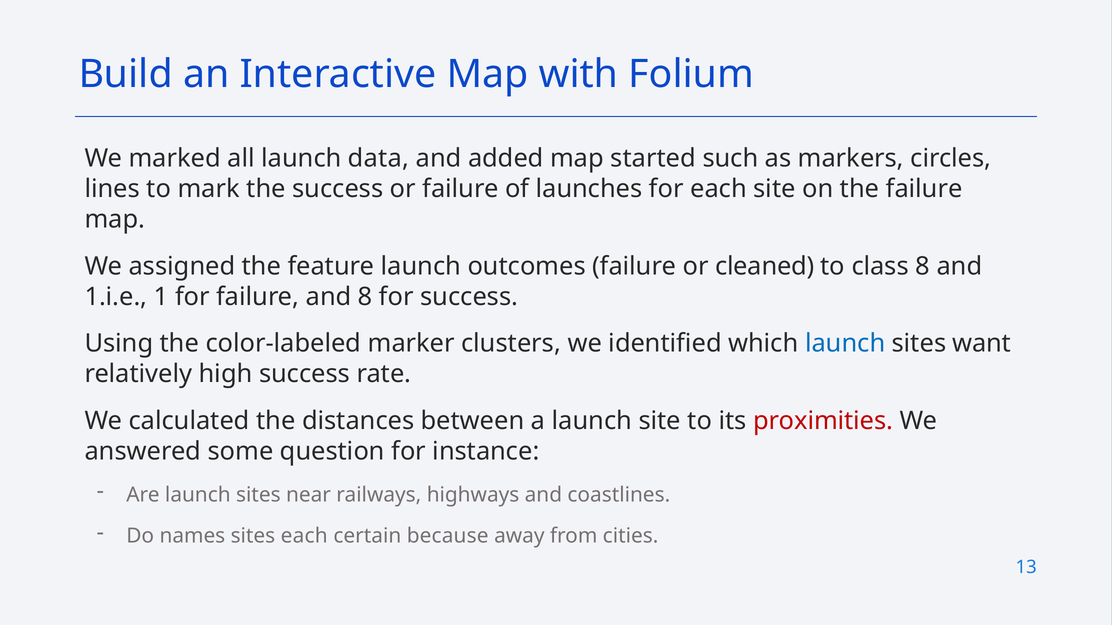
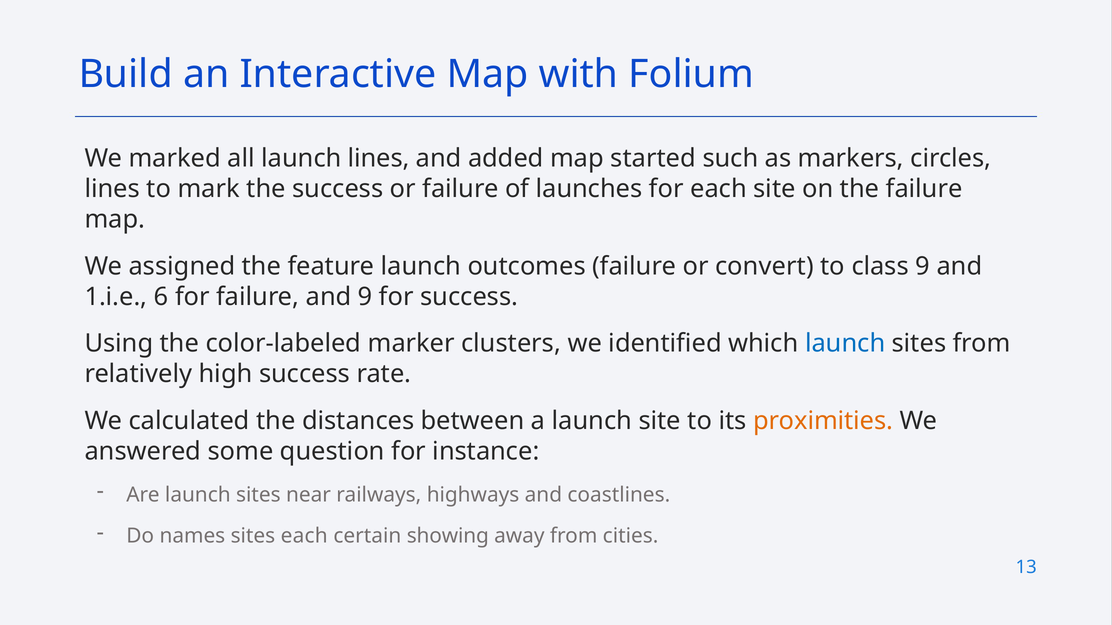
launch data: data -> lines (379, 159)
cleaned: cleaned -> convert (764, 266)
class 8: 8 -> 9 (923, 266)
1: 1 -> 6 (161, 297)
and 8: 8 -> 9 (365, 297)
sites want: want -> from (982, 344)
proximities colour: red -> orange (823, 421)
because: because -> showing (448, 536)
